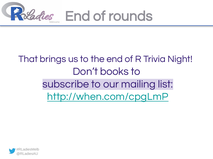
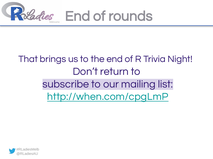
books: books -> return (114, 72)
